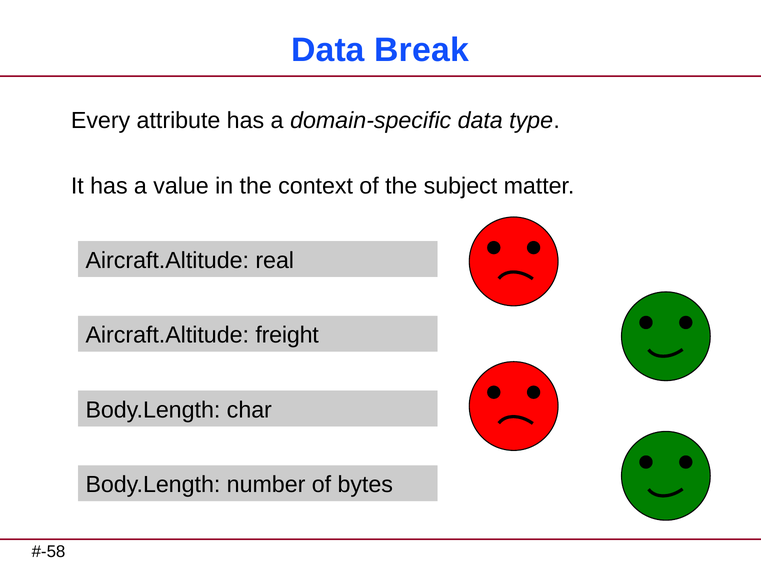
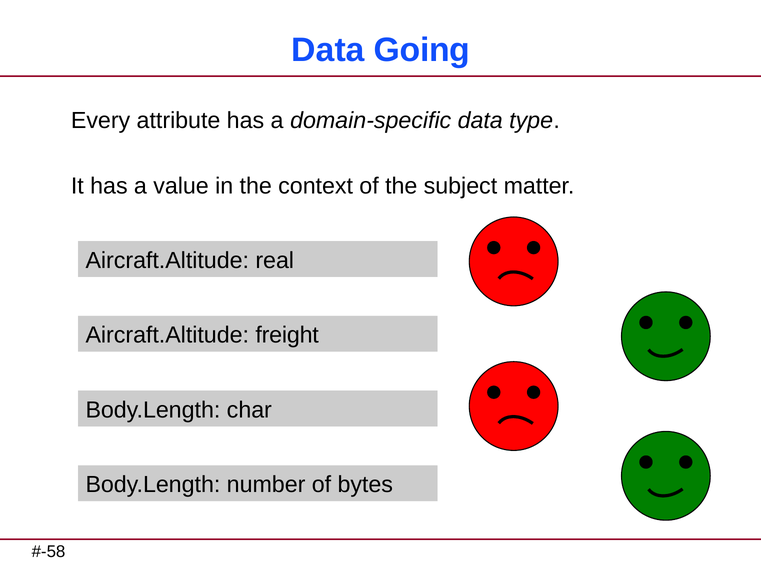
Break: Break -> Going (422, 50)
